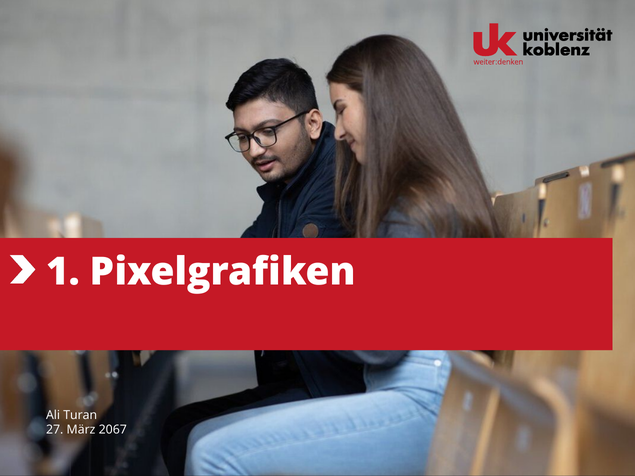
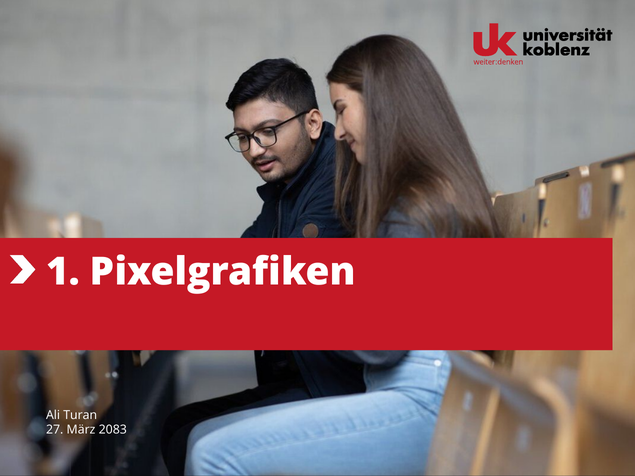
2067: 2067 -> 2083 (113, 430)
